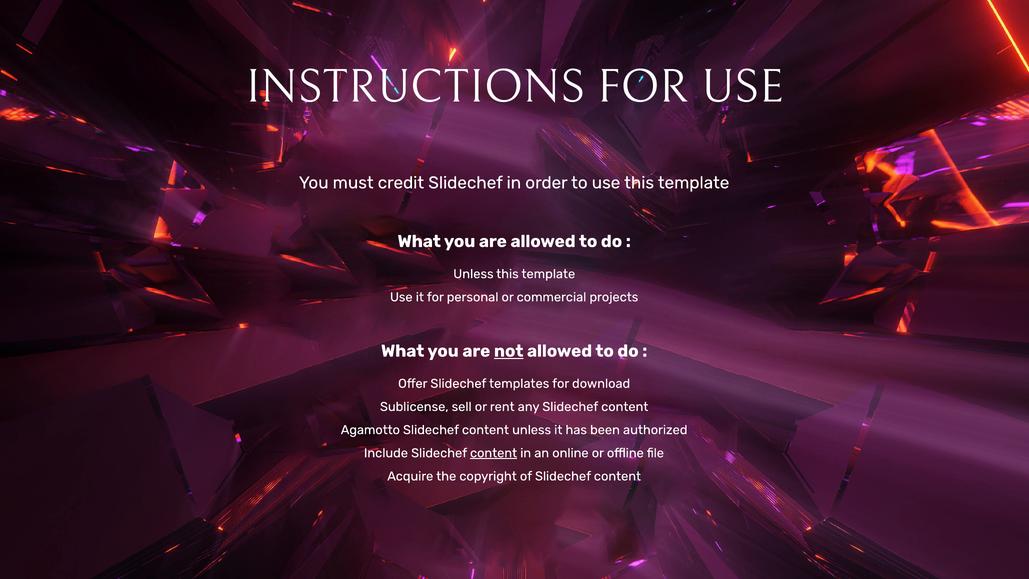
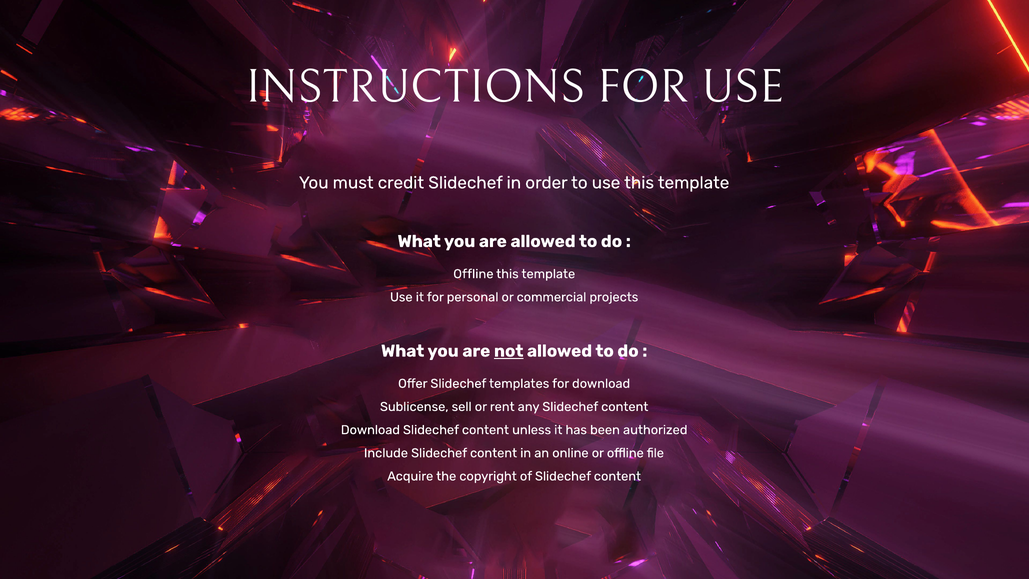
Unless: Unless -> Offline (473, 274)
Agamotto: Agamotto -> Download (370, 430)
content underline: present -> none (494, 453)
